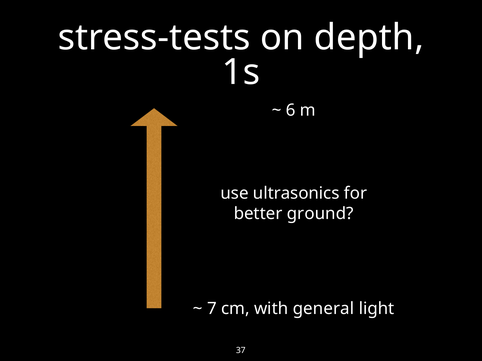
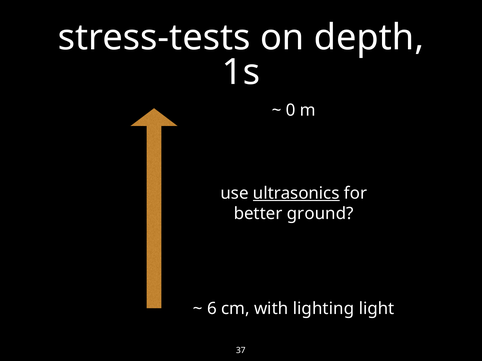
6: 6 -> 0 (291, 110)
ultrasonics underline: none -> present (296, 194)
7: 7 -> 6 (212, 309)
general: general -> lighting (323, 309)
